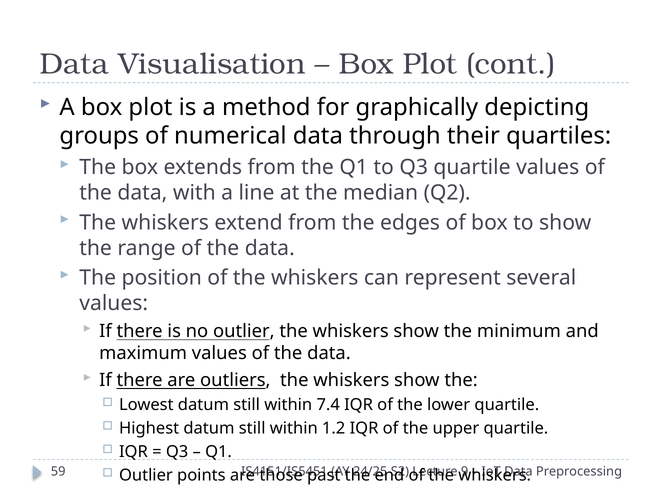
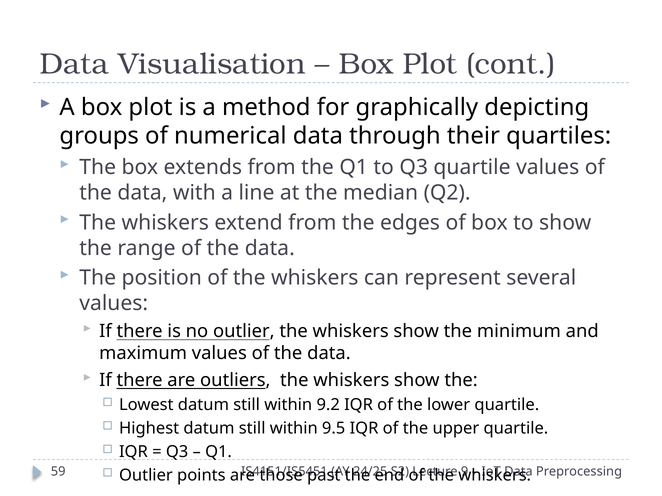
7.4: 7.4 -> 9.2 (328, 405)
1.2: 1.2 -> 9.5 (334, 428)
